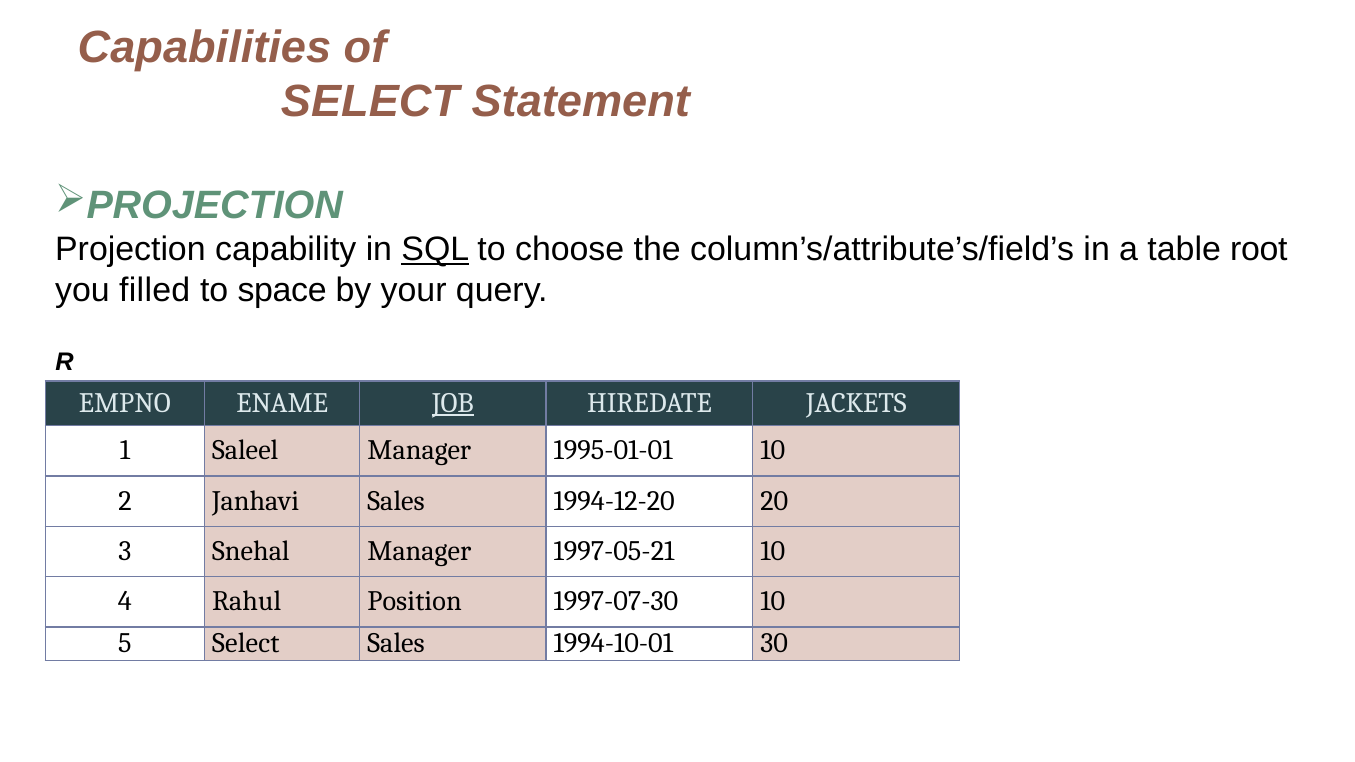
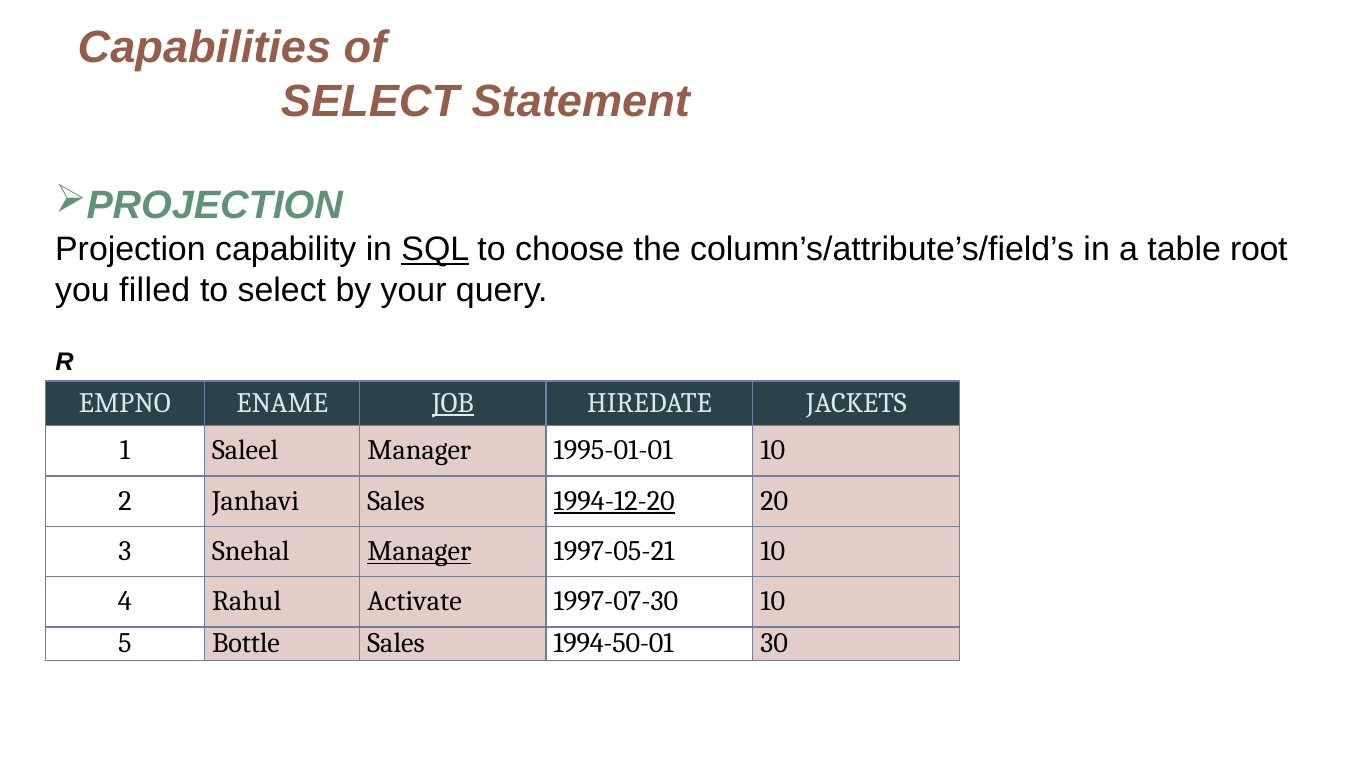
to space: space -> select (282, 290)
1994-12-20 underline: none -> present (614, 501)
Manager underline: none -> present (419, 551)
Position: Position -> Activate (415, 602)
5 Select: Select -> Bottle (246, 644)
1994-10-01: 1994-10-01 -> 1994-50-01 (613, 644)
